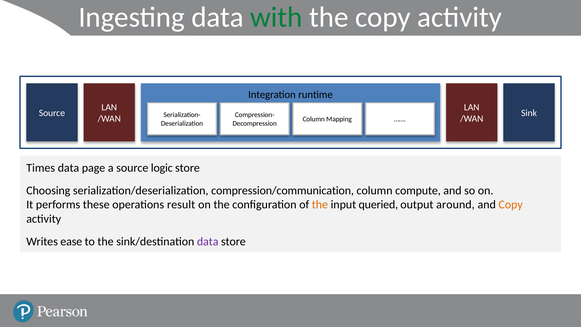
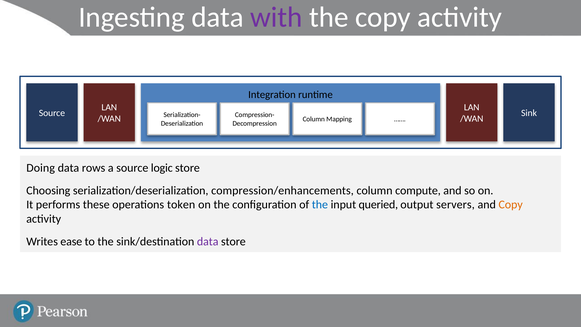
with colour: green -> purple (276, 17)
Times: Times -> Doing (41, 168)
page: page -> rows (94, 168)
compression/communication: compression/communication -> compression/enhancements (282, 190)
result: result -> token (181, 205)
the colour: orange -> blue (320, 205)
around: around -> servers (455, 205)
